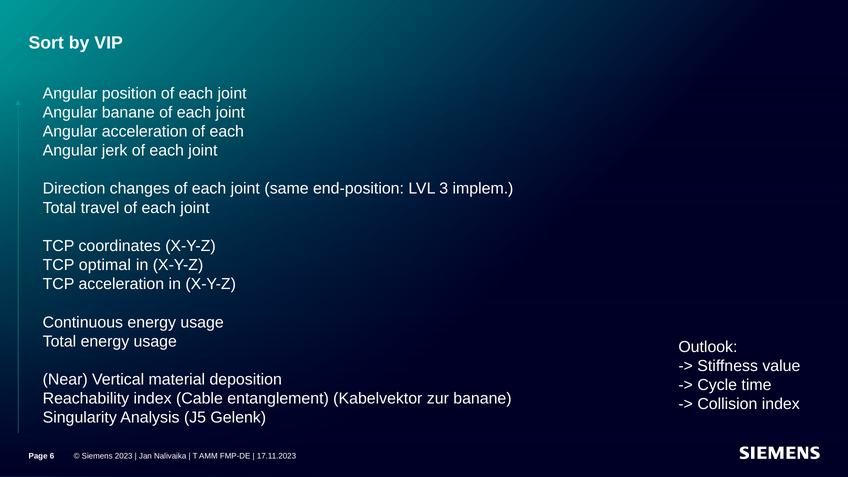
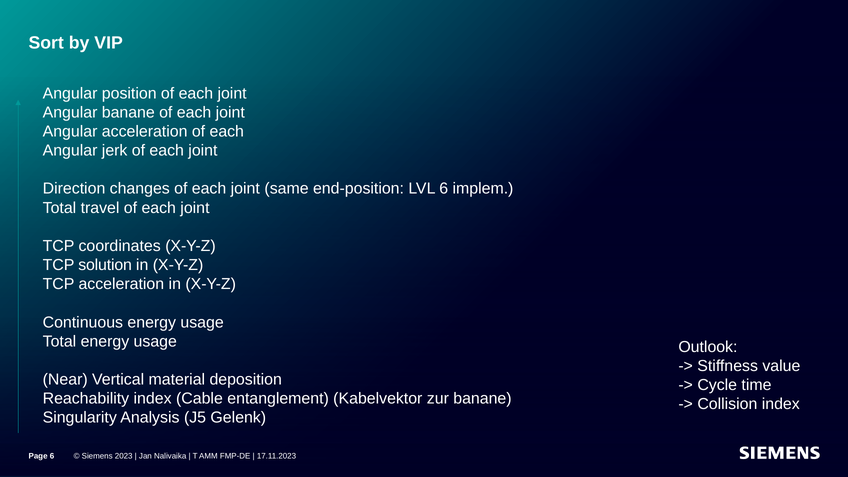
LVL 3: 3 -> 6 (444, 189)
optimal: optimal -> solution (105, 265)
